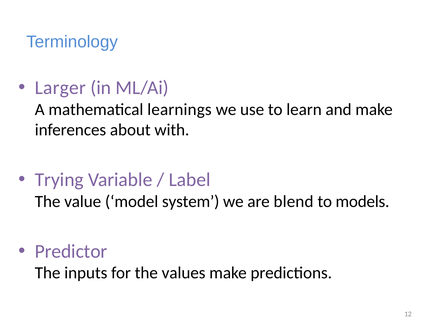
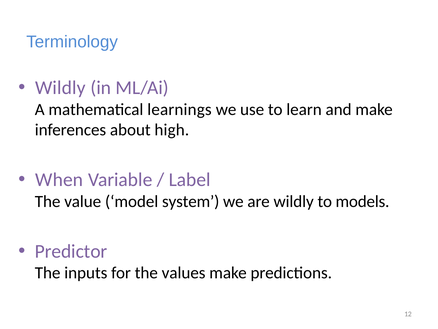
Larger: Larger -> Wildly (60, 88)
with: with -> high (172, 130)
Trying: Trying -> When (59, 179)
are blend: blend -> wildly (294, 201)
